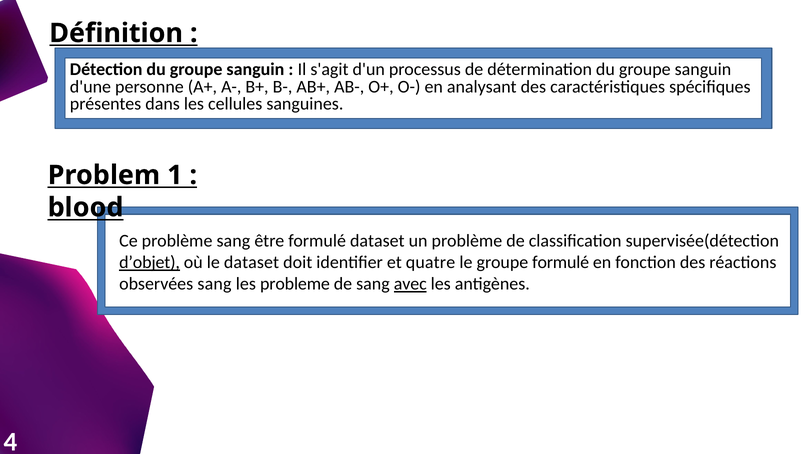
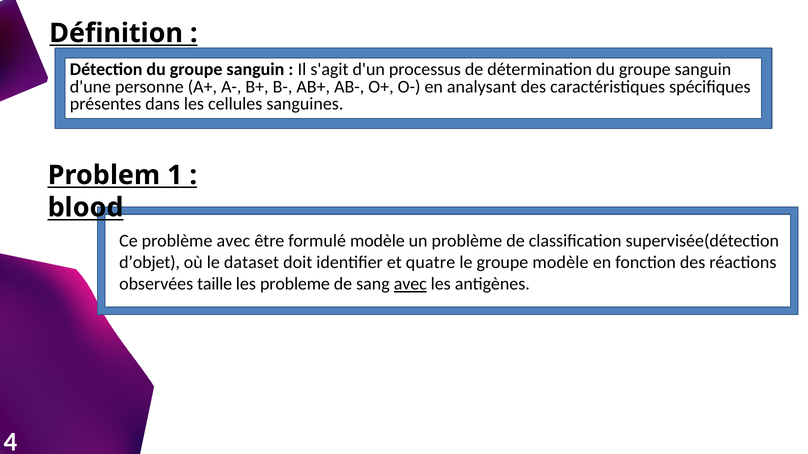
problème sang: sang -> avec (233, 241)
formulé dataset: dataset -> modèle (377, 241)
d’objet underline: present -> none (150, 263)
groupe formulé: formulé -> modèle (560, 263)
observées sang: sang -> taille (215, 284)
